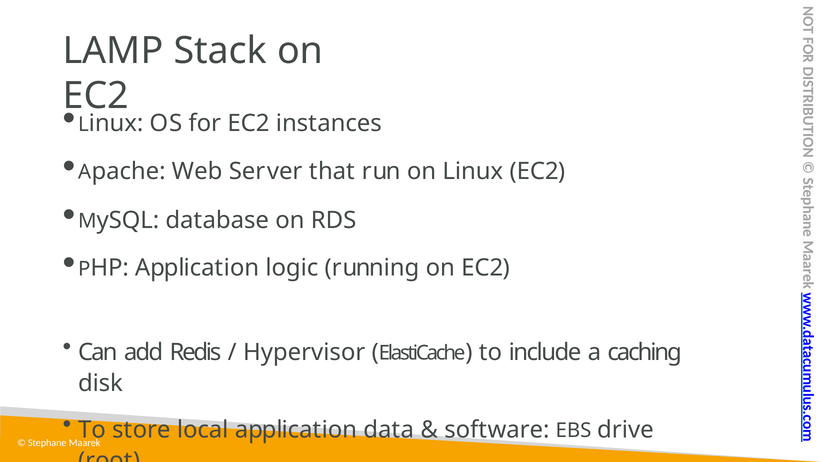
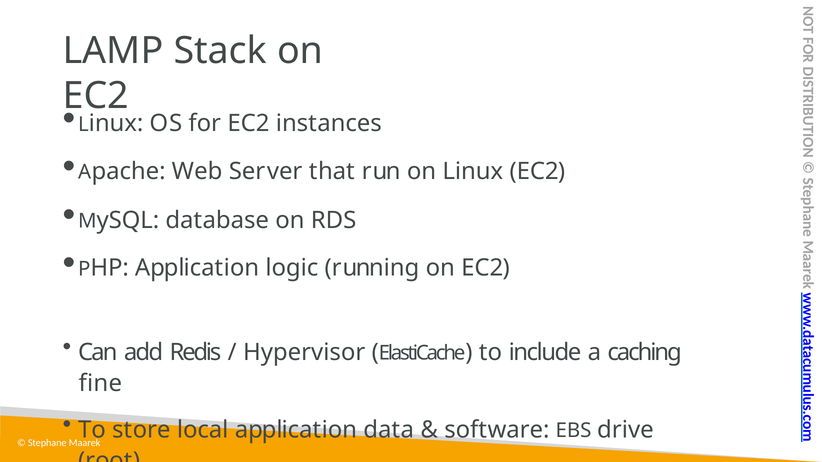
disk: disk -> fine (100, 384)
